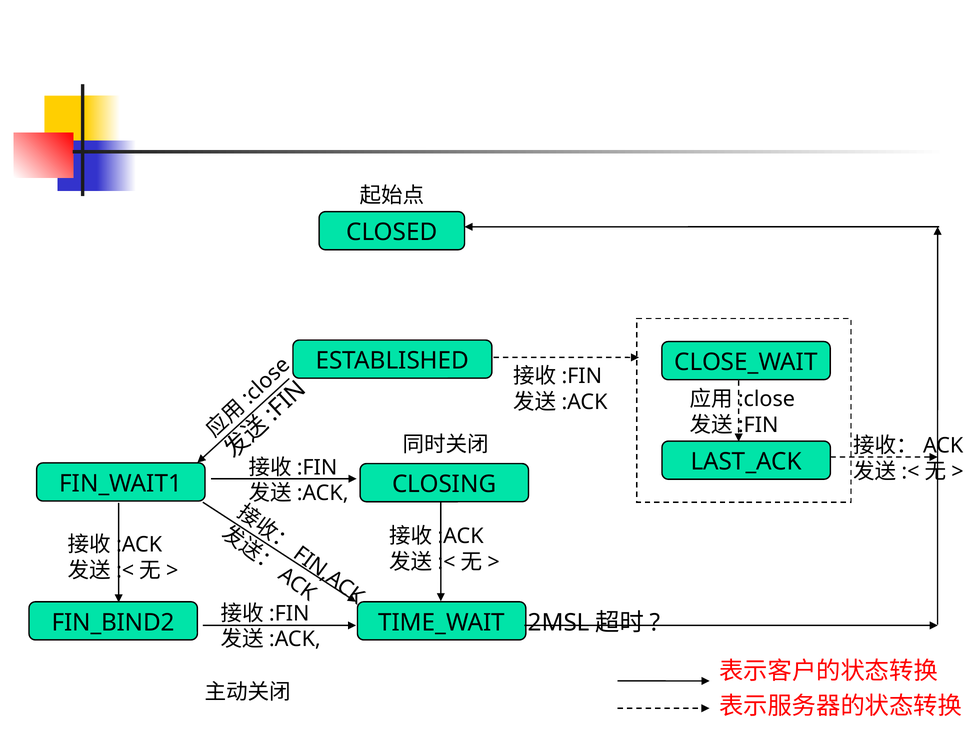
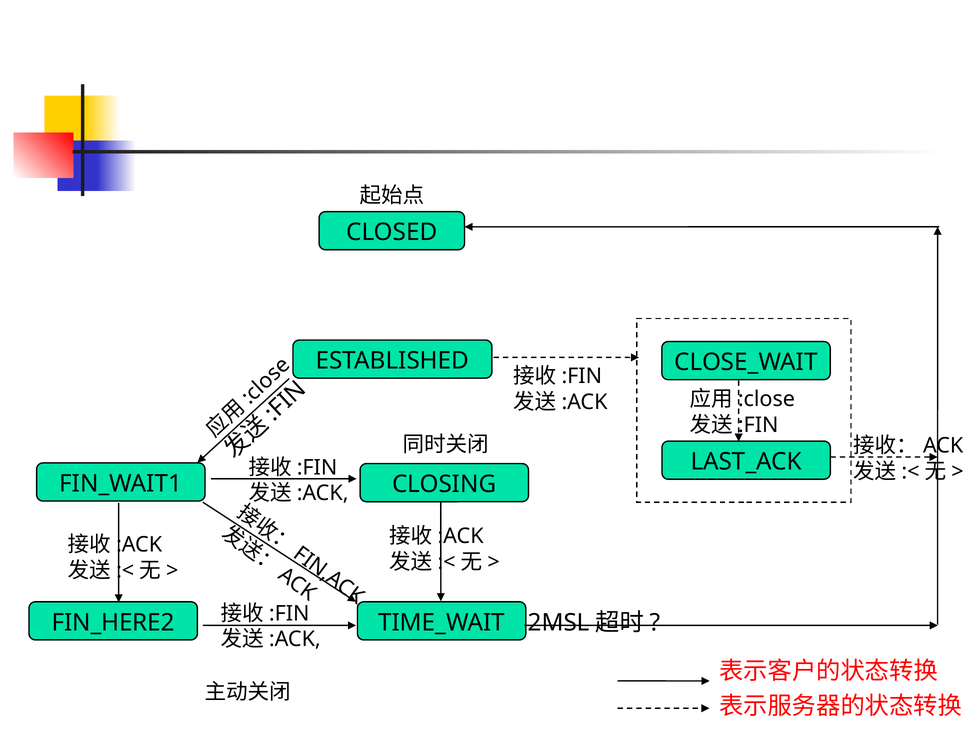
FIN_BIND2: FIN_BIND2 -> FIN_HERE2 (113, 623)
